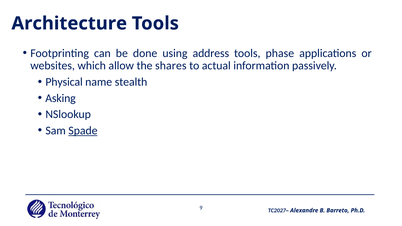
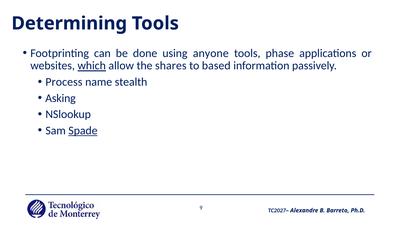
Architecture: Architecture -> Determining (69, 23)
address: address -> anyone (211, 53)
which underline: none -> present (92, 66)
actual: actual -> based (216, 66)
Physical: Physical -> Process (64, 82)
